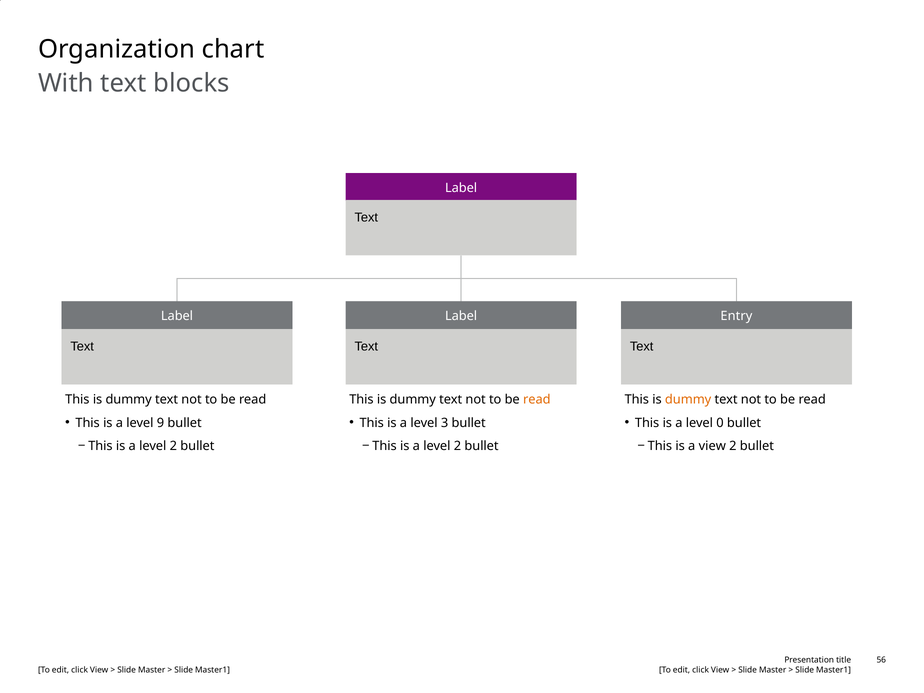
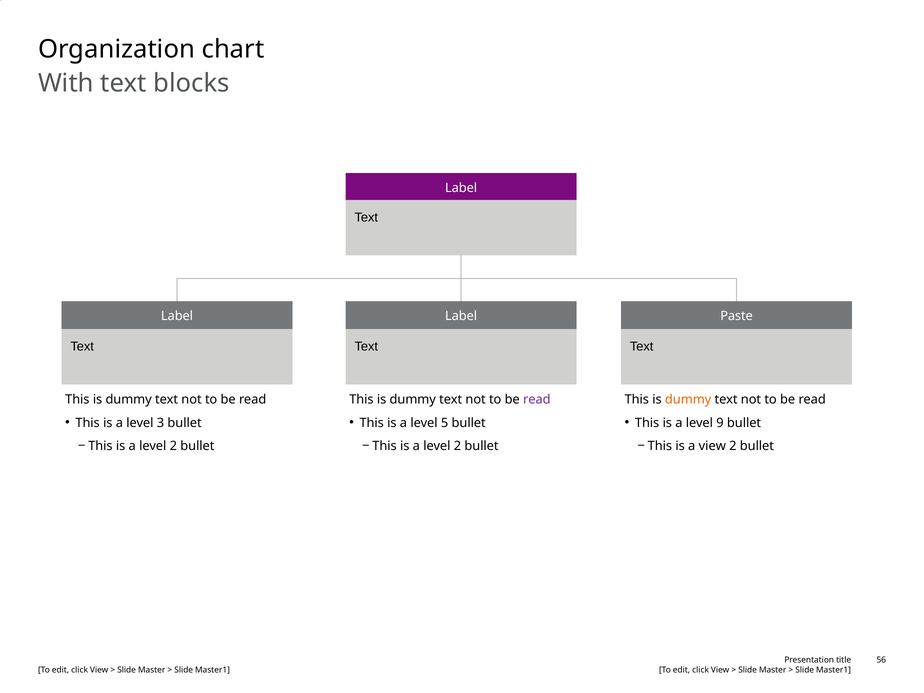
Entry: Entry -> Paste (737, 316)
read colour: orange -> purple (537, 400)
9: 9 -> 3 (161, 423)
3: 3 -> 5 (445, 423)
0: 0 -> 9 (720, 423)
